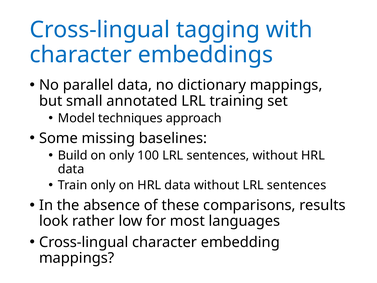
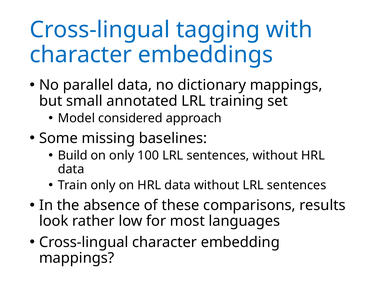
techniques: techniques -> considered (130, 118)
